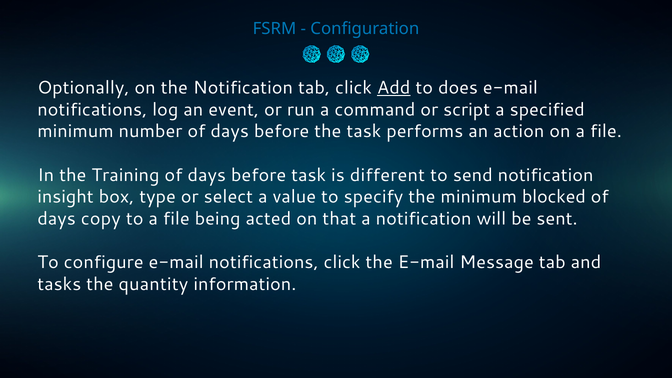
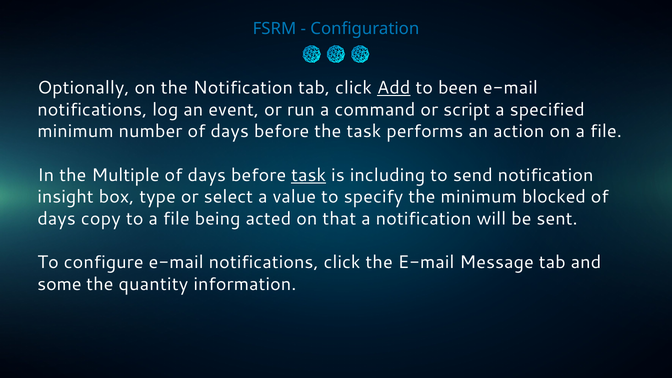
does: does -> been (458, 88)
Training: Training -> Multiple (126, 175)
task underline: none -> present (309, 175)
different: different -> including (388, 175)
tasks: tasks -> some (59, 284)
